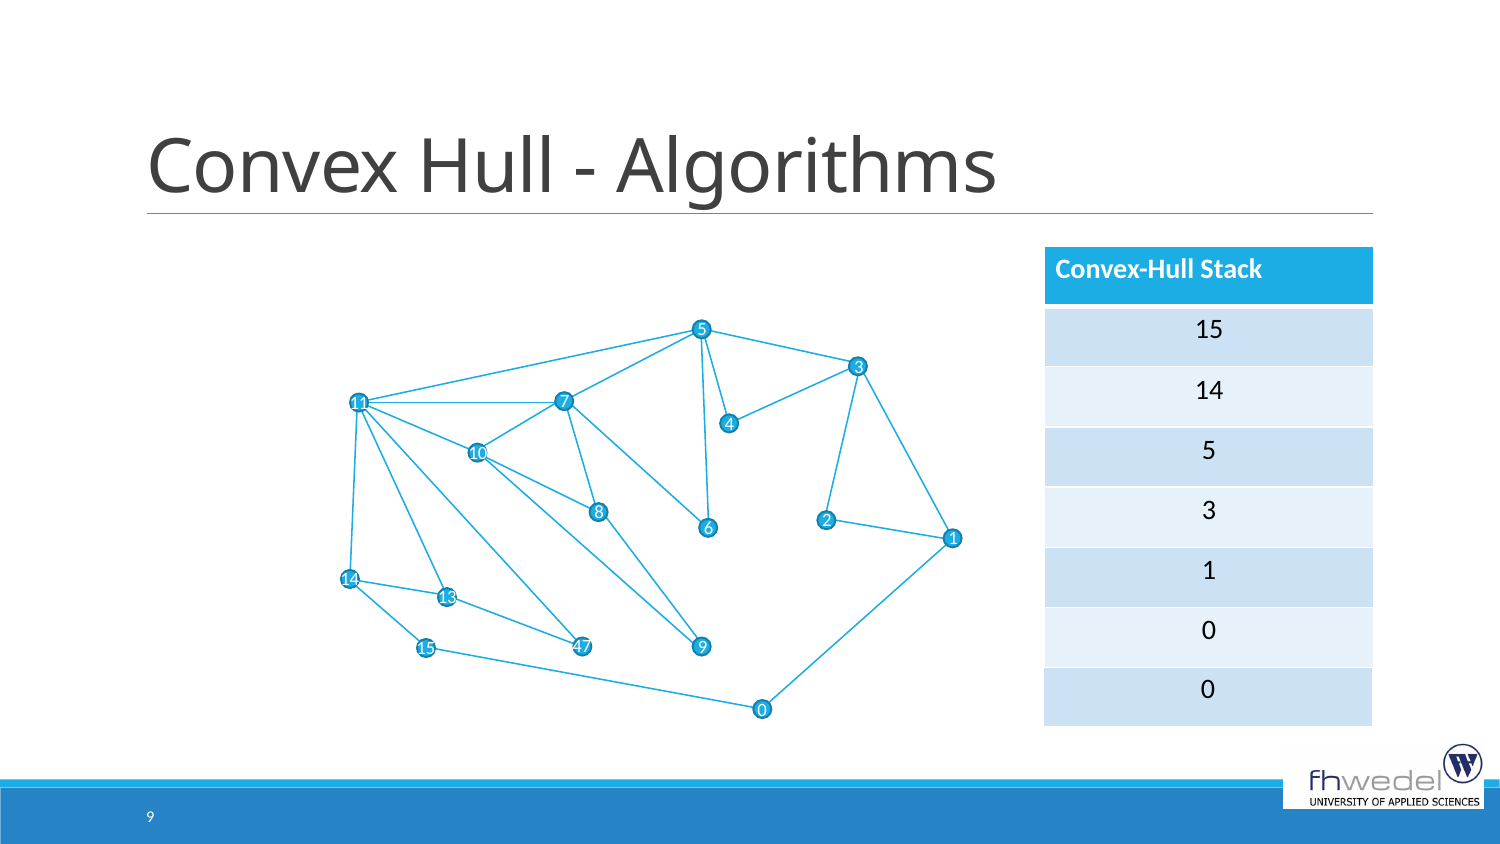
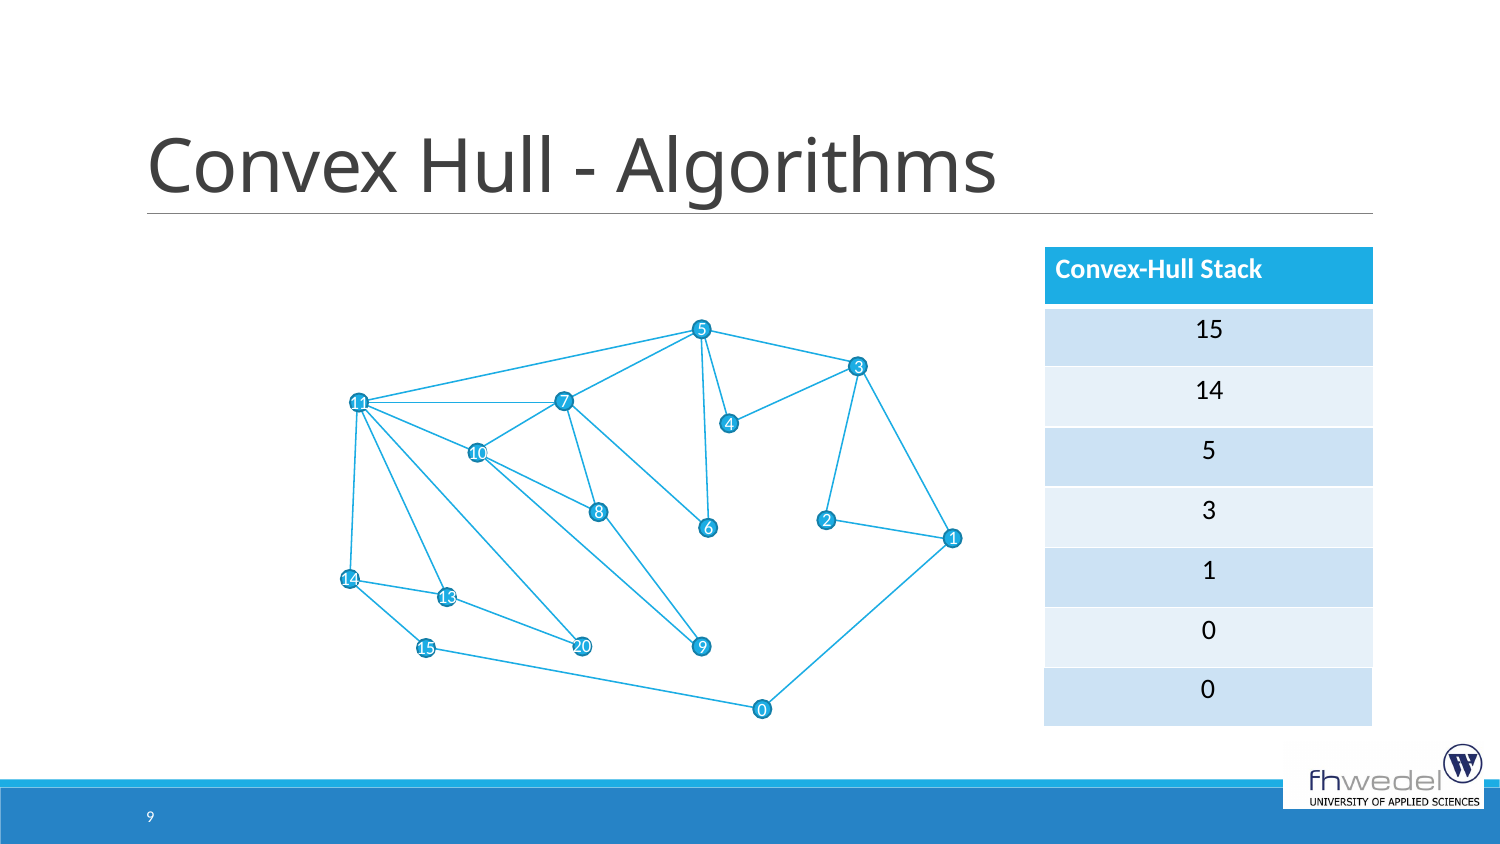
47: 47 -> 20 (582, 646)
